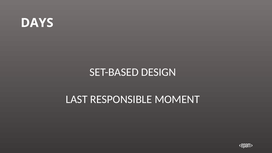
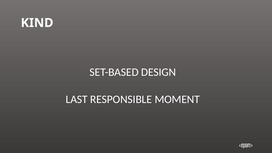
DAYS: DAYS -> KIND (37, 23)
